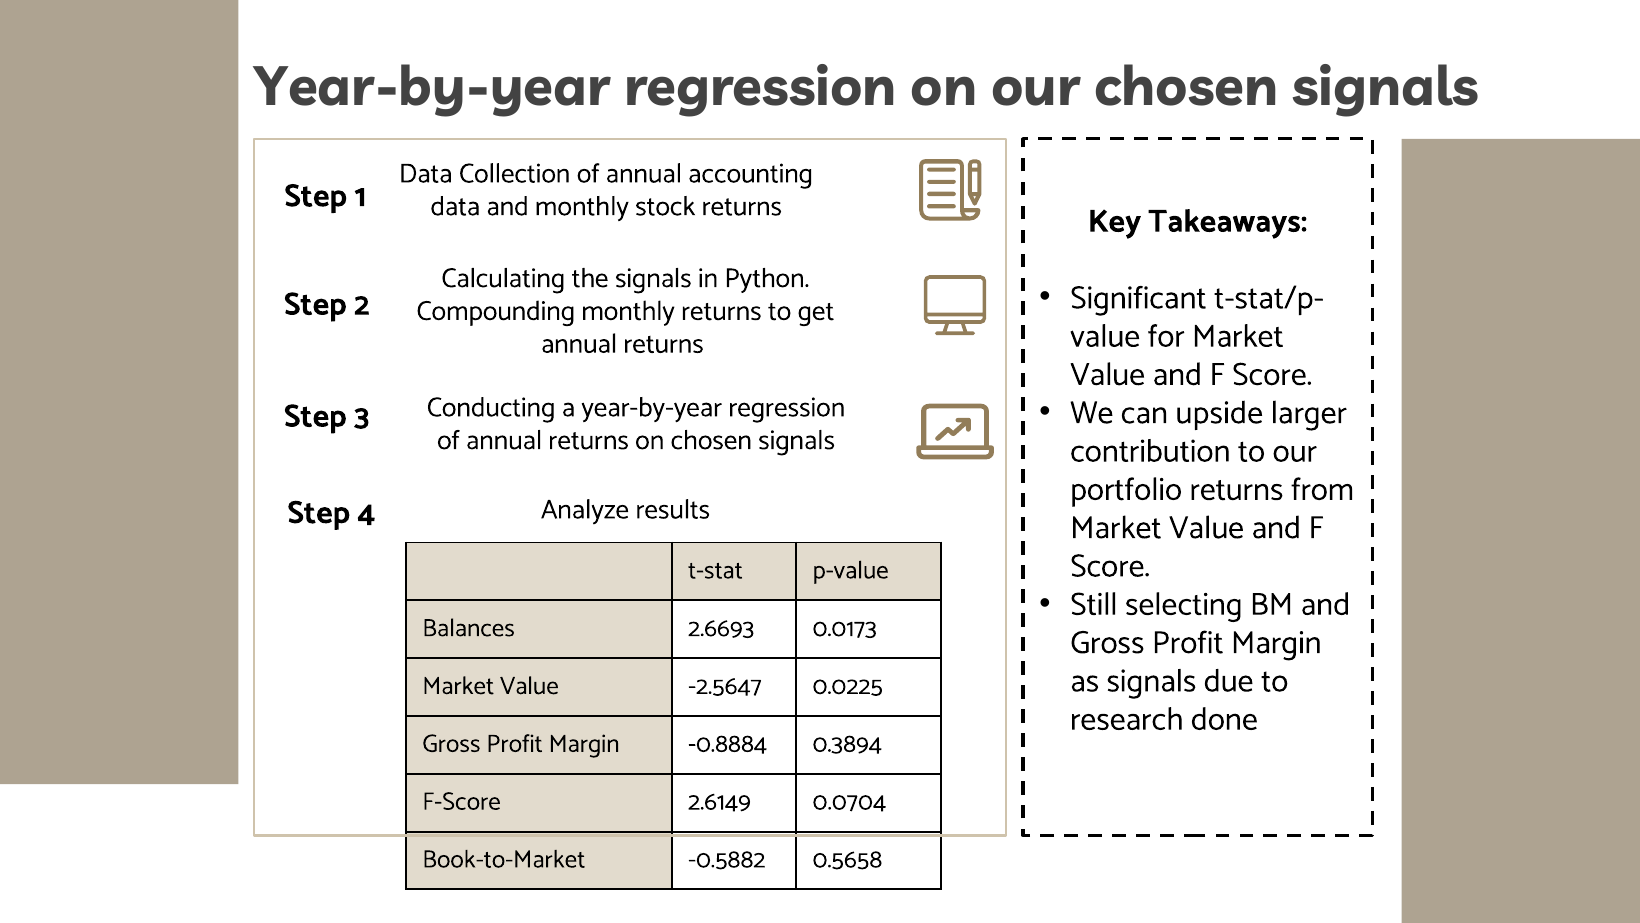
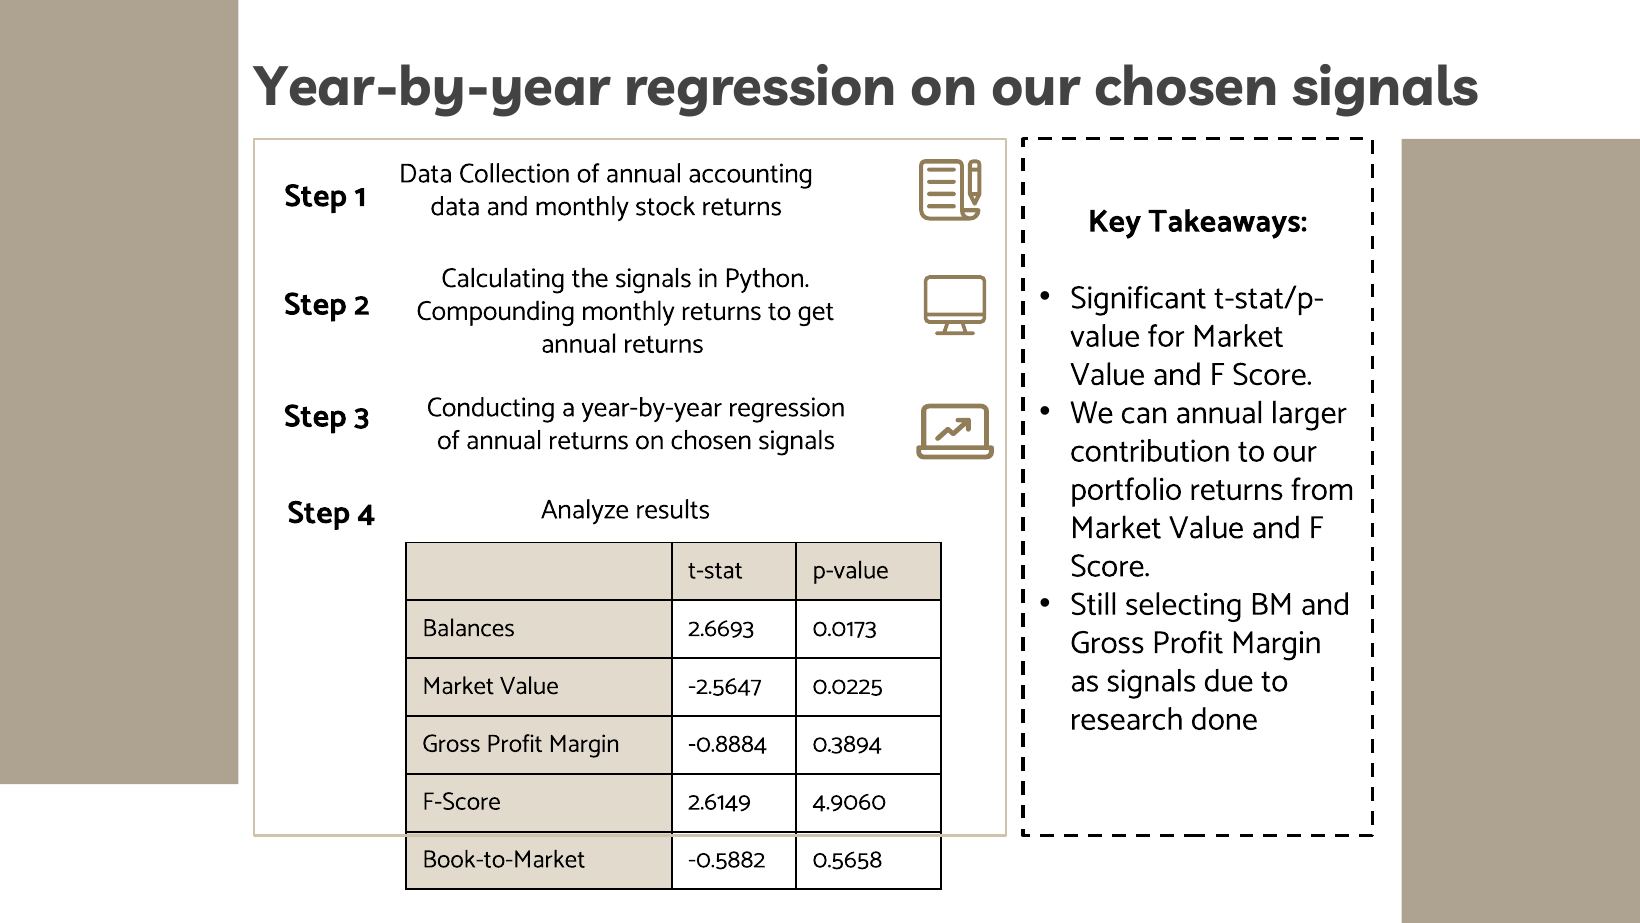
can upside: upside -> annual (1219, 412)
0.0704: 0.0704 -> 4.9060 (849, 801)
